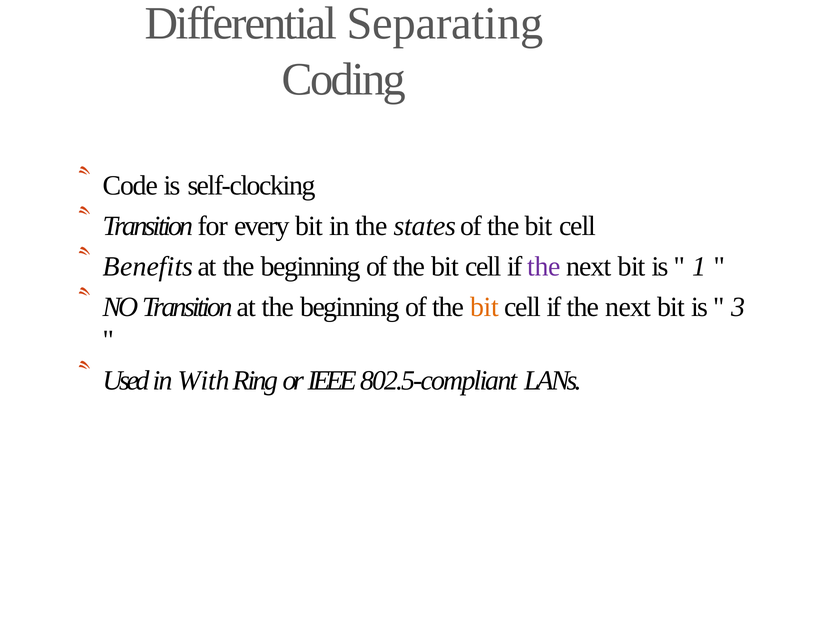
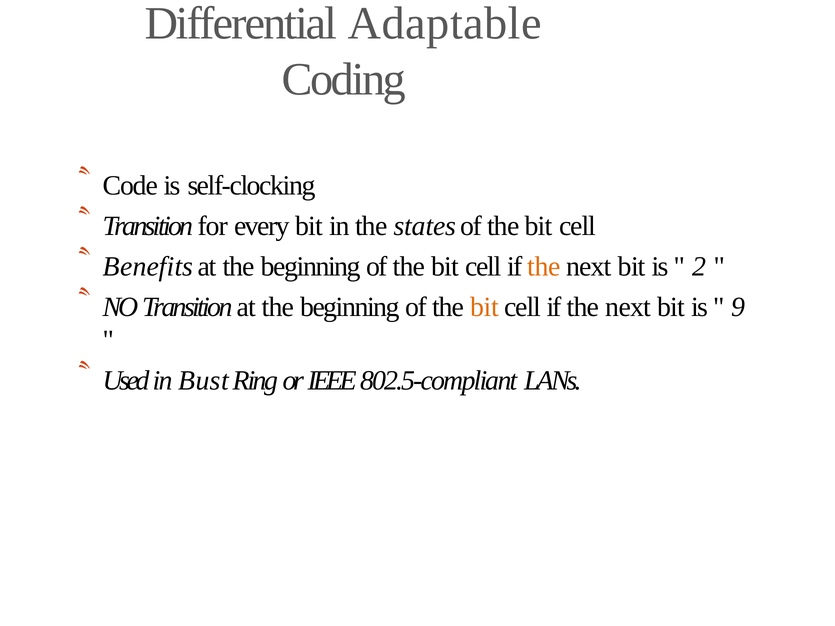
Separating: Separating -> Adaptable (445, 24)
the colour: purple -> orange (544, 267)
1: 1 -> 2 (699, 267)
3: 3 -> 9 (738, 307)
With: With -> Bust (204, 381)
